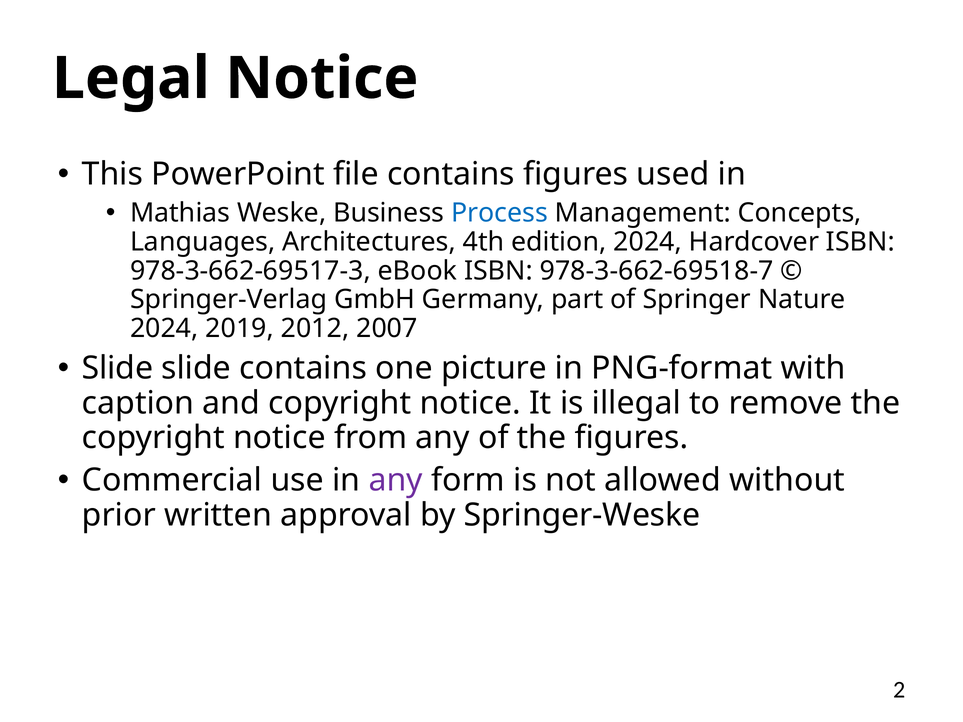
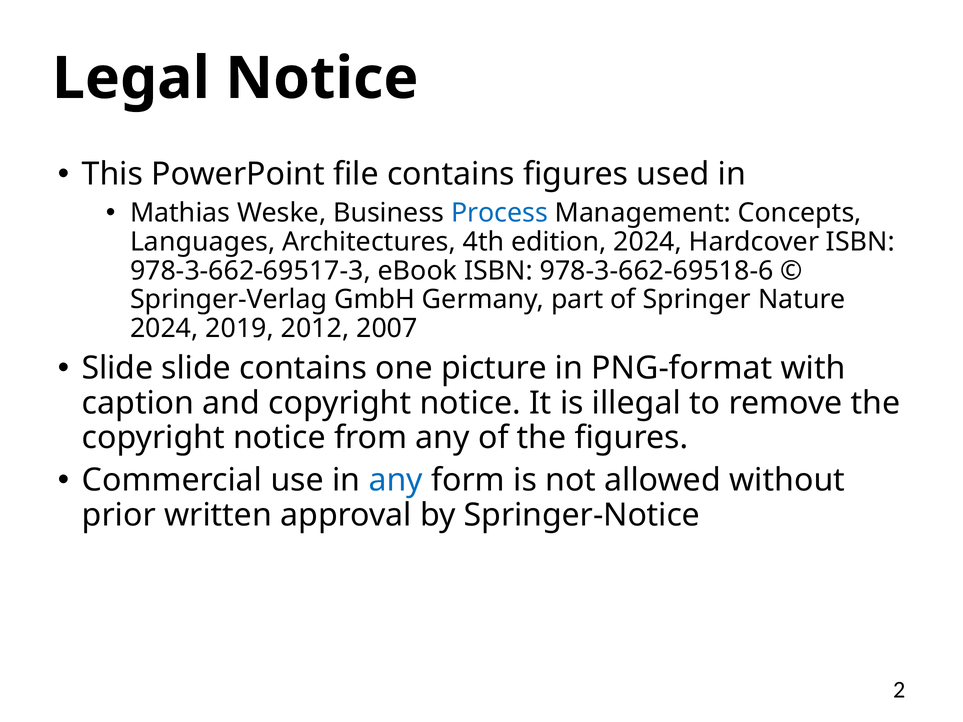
978-3-662-69518-7: 978-3-662-69518-7 -> 978-3-662-69518-6 (657, 271)
any colour: purple -> blue (396, 480)
Springer-Weske: Springer-Weske -> Springer-Notice (582, 515)
